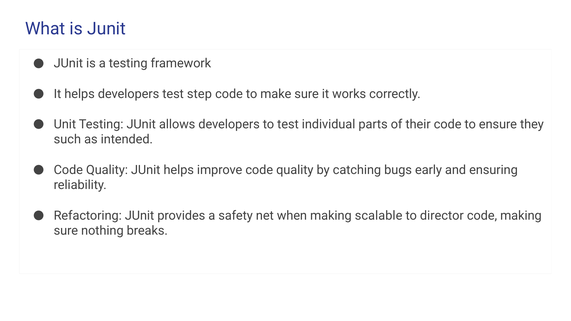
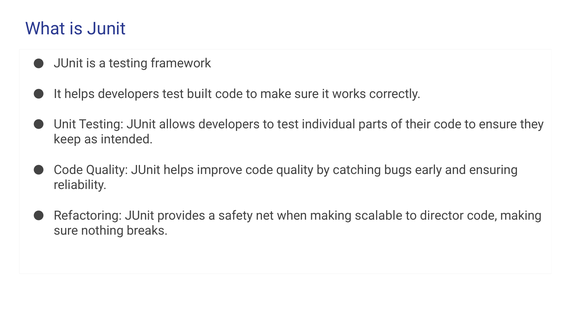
step: step -> built (199, 94)
such: such -> keep (67, 140)
